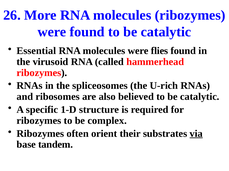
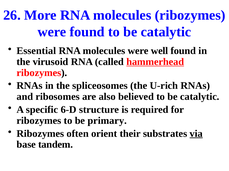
flies: flies -> well (160, 51)
hammerhead underline: none -> present (155, 62)
1-D: 1-D -> 6-D (69, 110)
complex: complex -> primary (107, 121)
